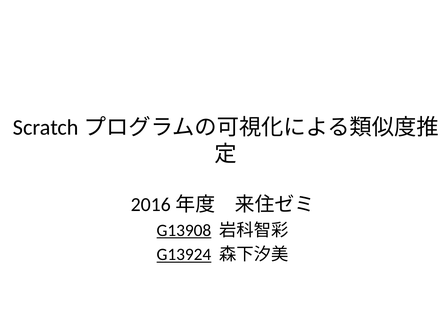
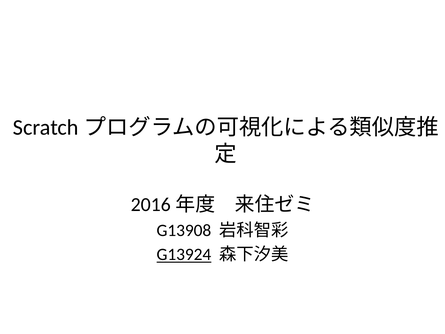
G13908 underline: present -> none (184, 230)
